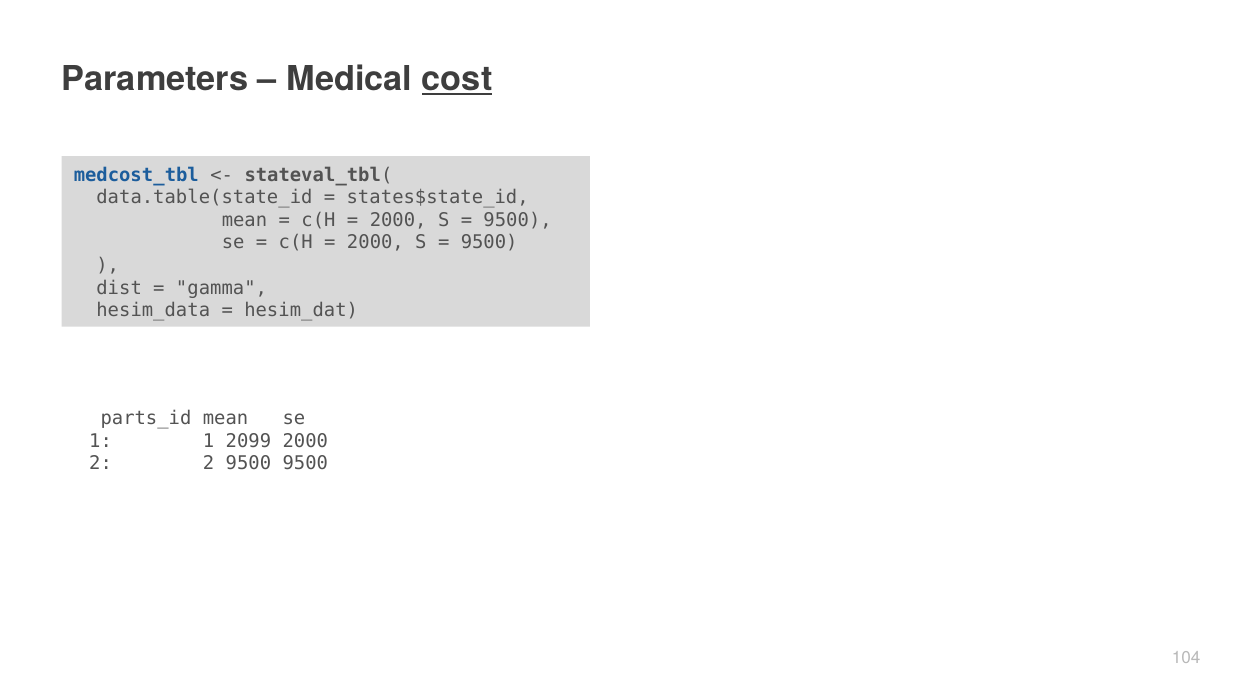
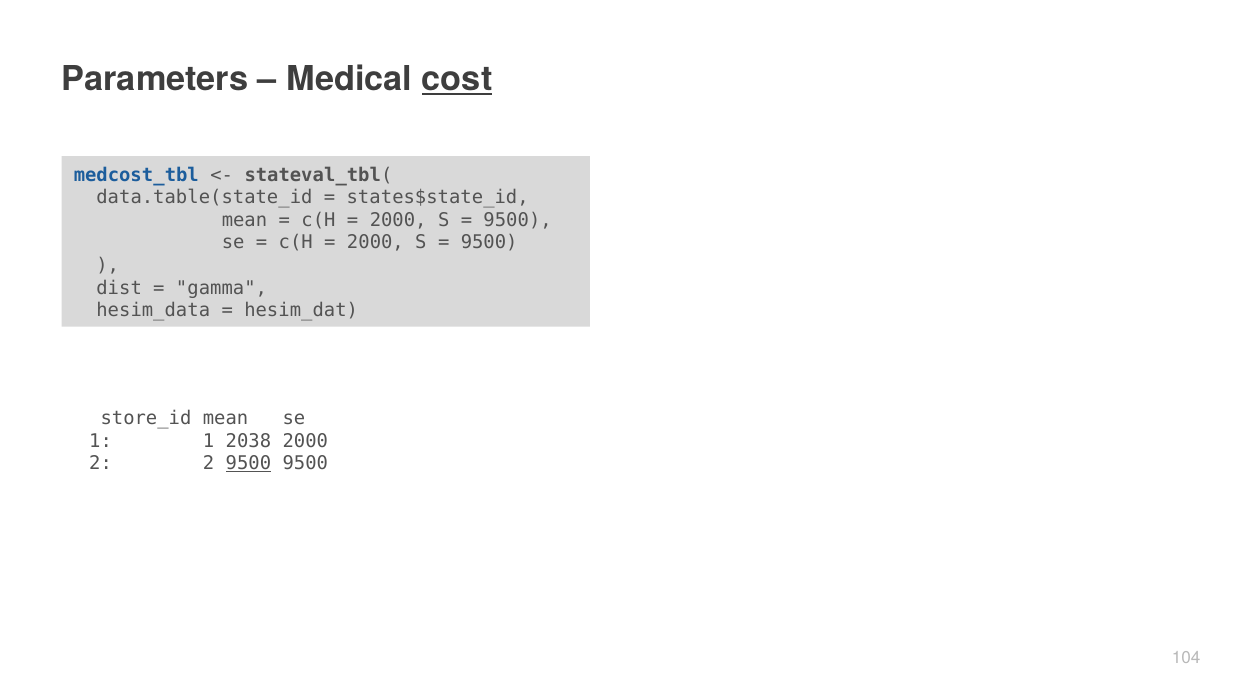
parts_id: parts_id -> store_id (146, 419)
2099: 2099 -> 2038 (248, 441)
9500 underline: none -> present (248, 464)
